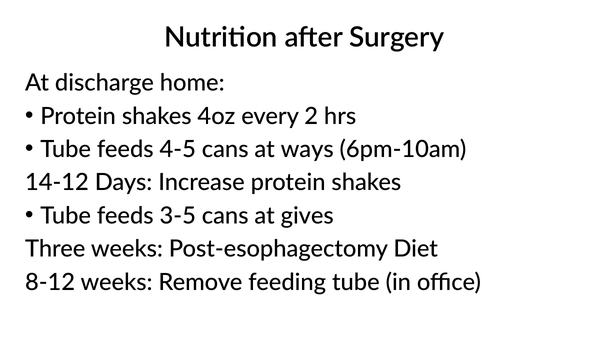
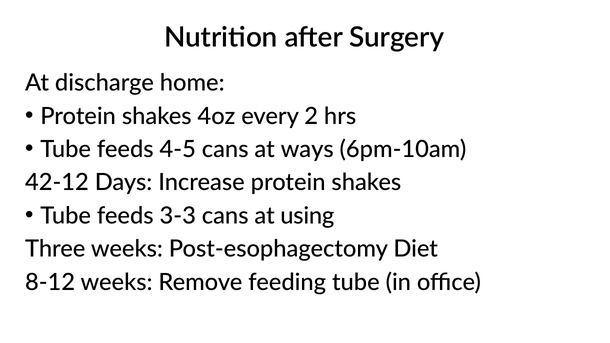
14-12: 14-12 -> 42-12 (57, 183)
3-5: 3-5 -> 3-3 (178, 216)
gives: gives -> using (307, 216)
